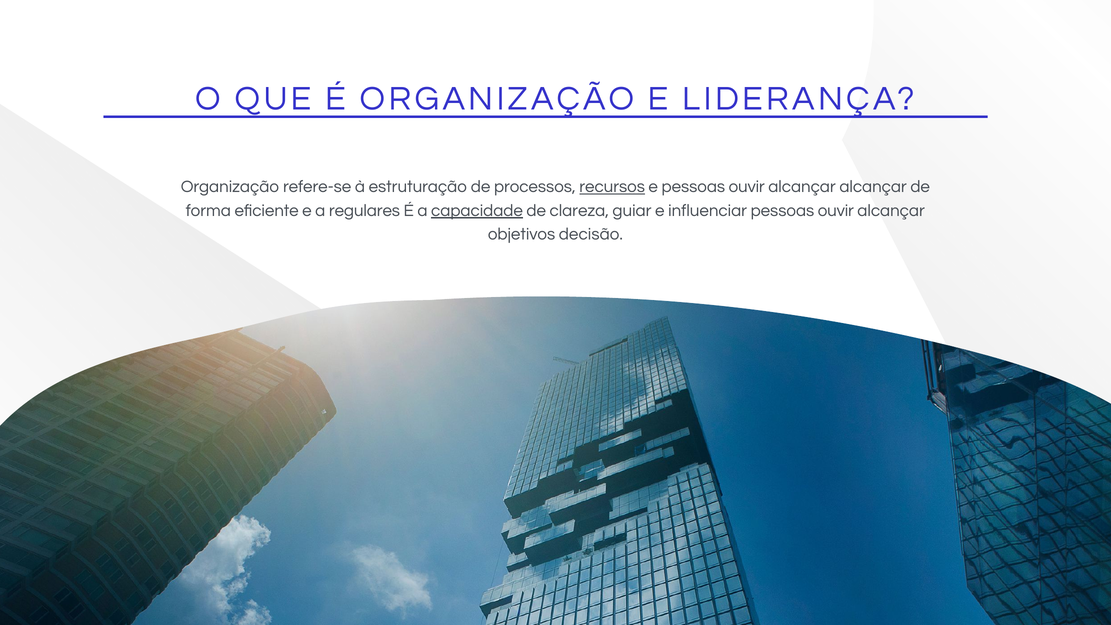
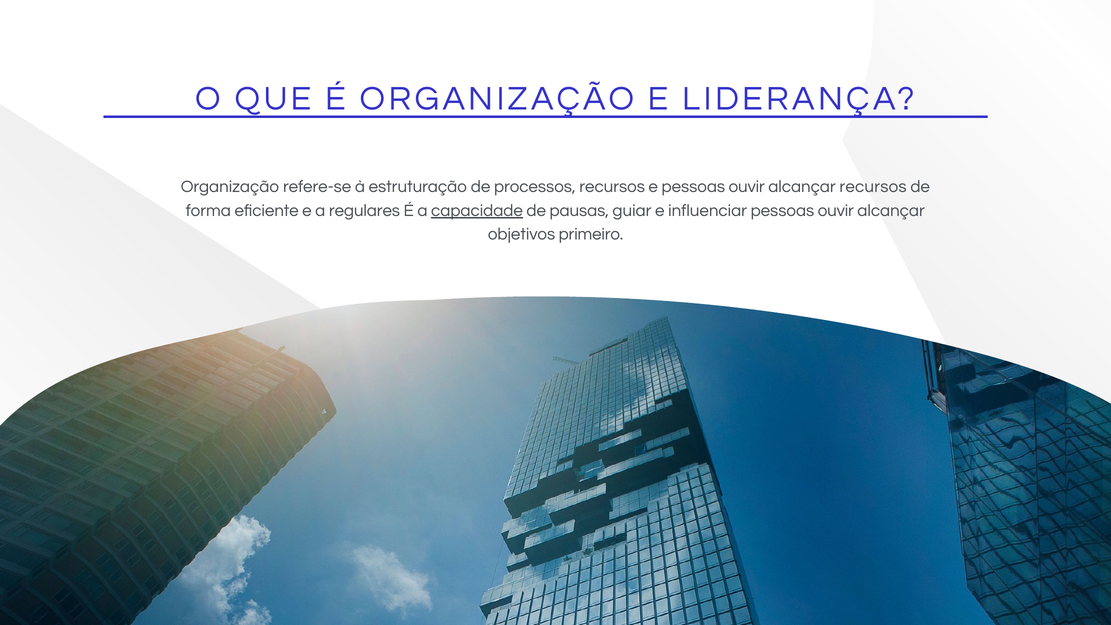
recursos underline: present -> none (612, 187)
alcançar alcançar: alcançar -> recursos (873, 187)
clareza: clareza -> pausas (579, 210)
decisão: decisão -> primeiro (591, 234)
